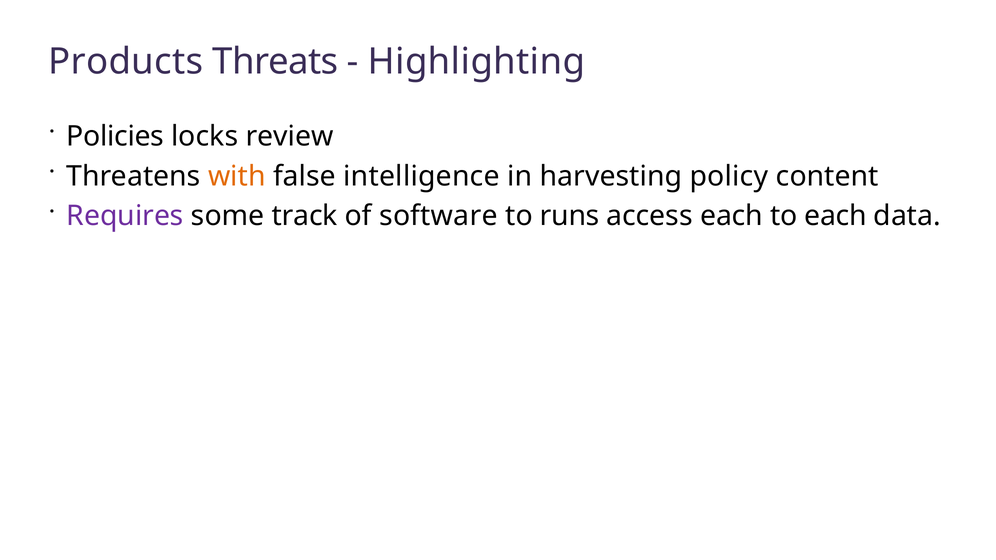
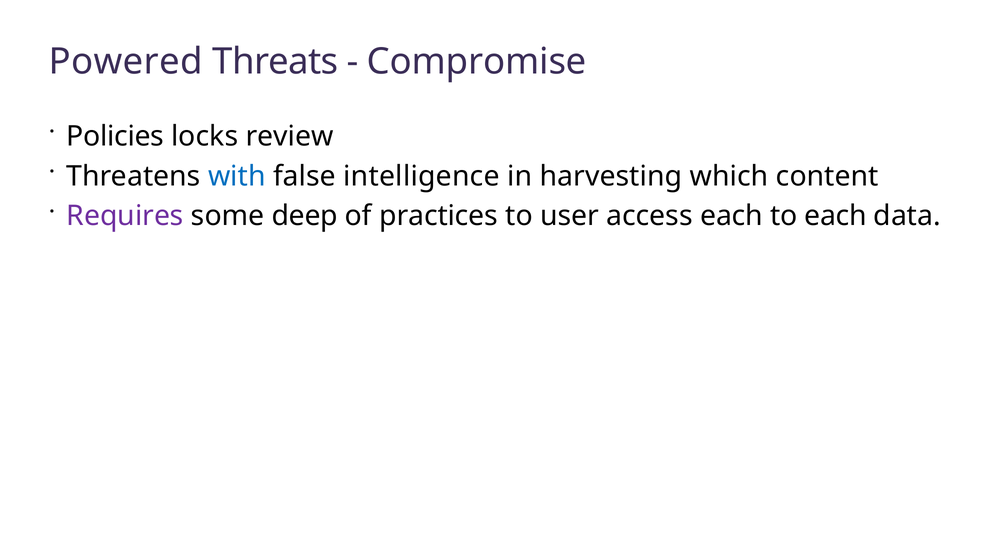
Products: Products -> Powered (126, 62)
Highlighting: Highlighting -> Compromise (477, 62)
with colour: orange -> blue (237, 176)
policy: policy -> which (729, 176)
track: track -> deep (305, 216)
software: software -> practices (439, 216)
runs: runs -> user (570, 216)
